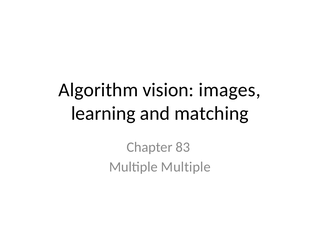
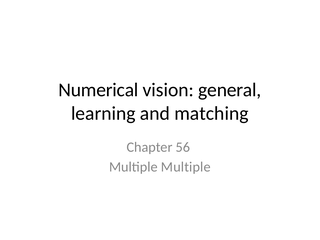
Algorithm: Algorithm -> Numerical (98, 90)
images: images -> general (230, 90)
83: 83 -> 56 (183, 147)
